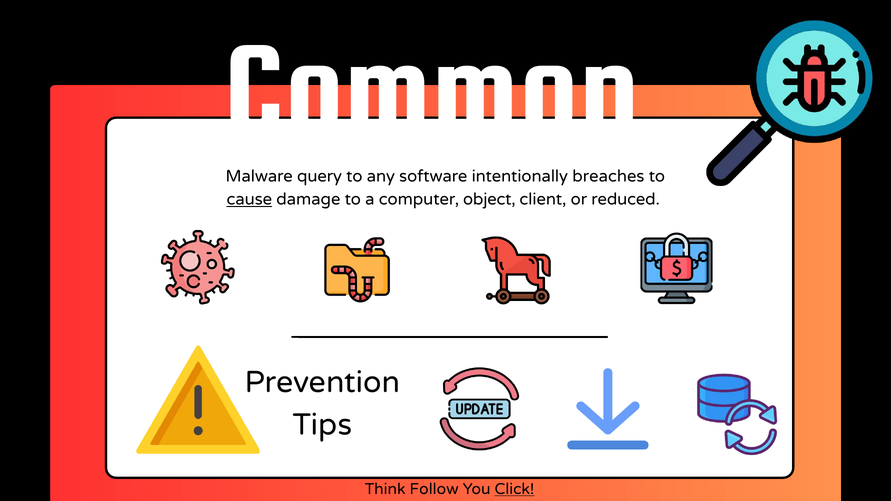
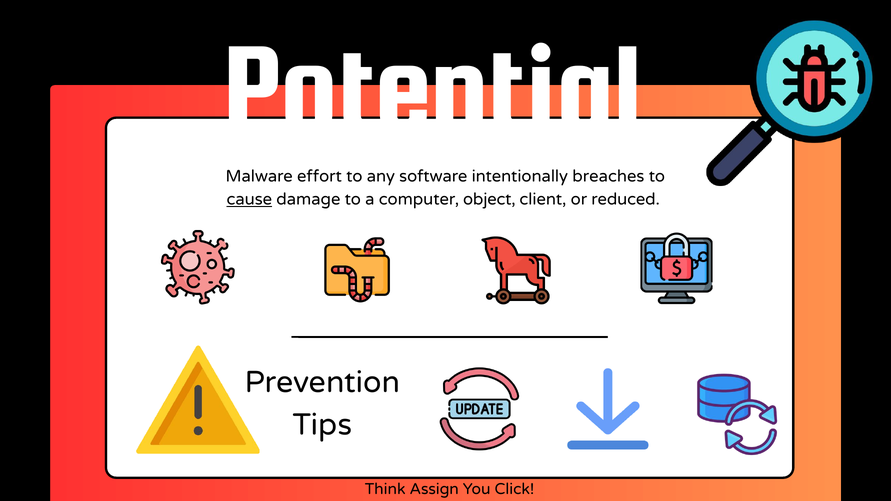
Common: Common -> Potential (433, 88)
query: query -> effort (319, 176)
Follow: Follow -> Assign (434, 489)
Click underline: present -> none (514, 489)
